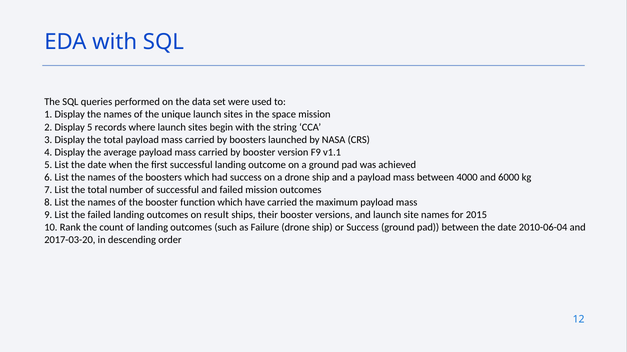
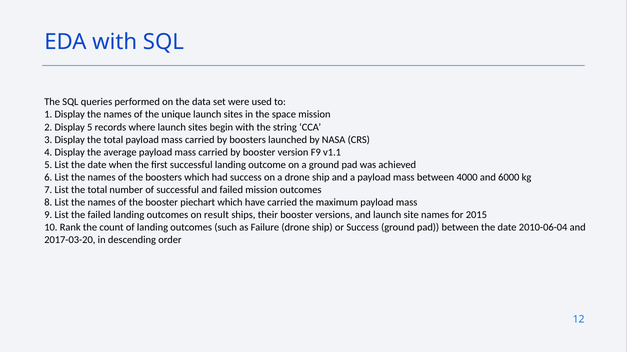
function: function -> piechart (198, 203)
